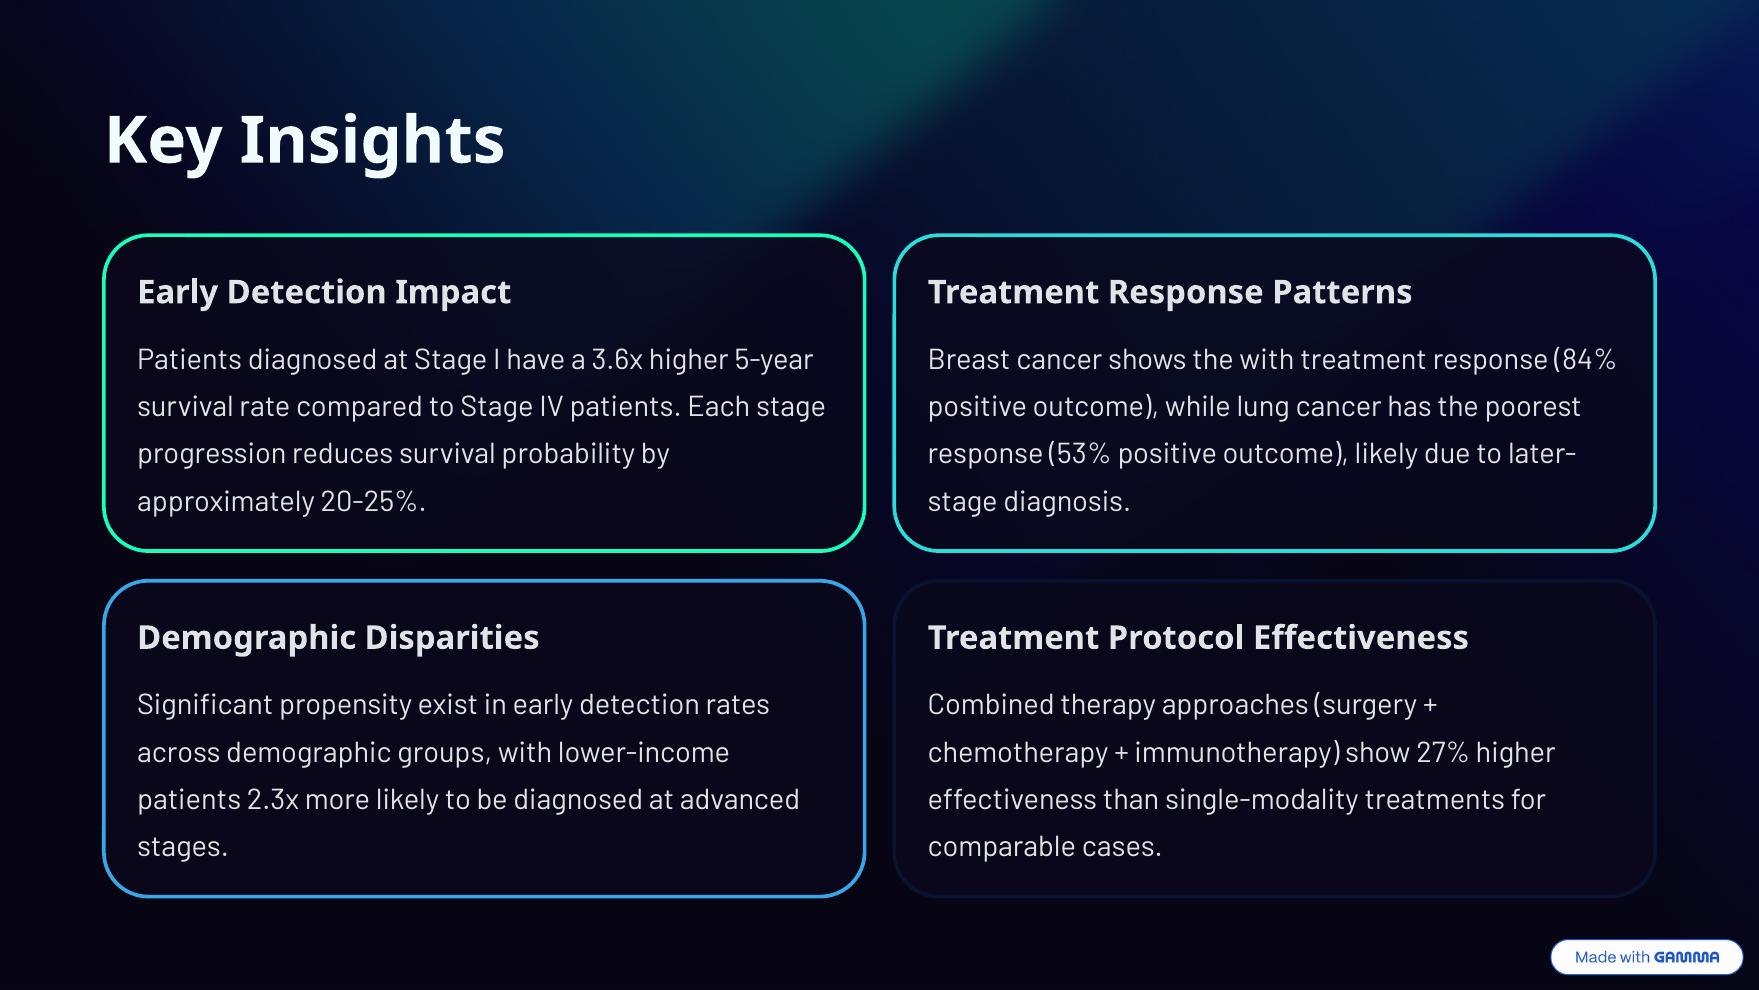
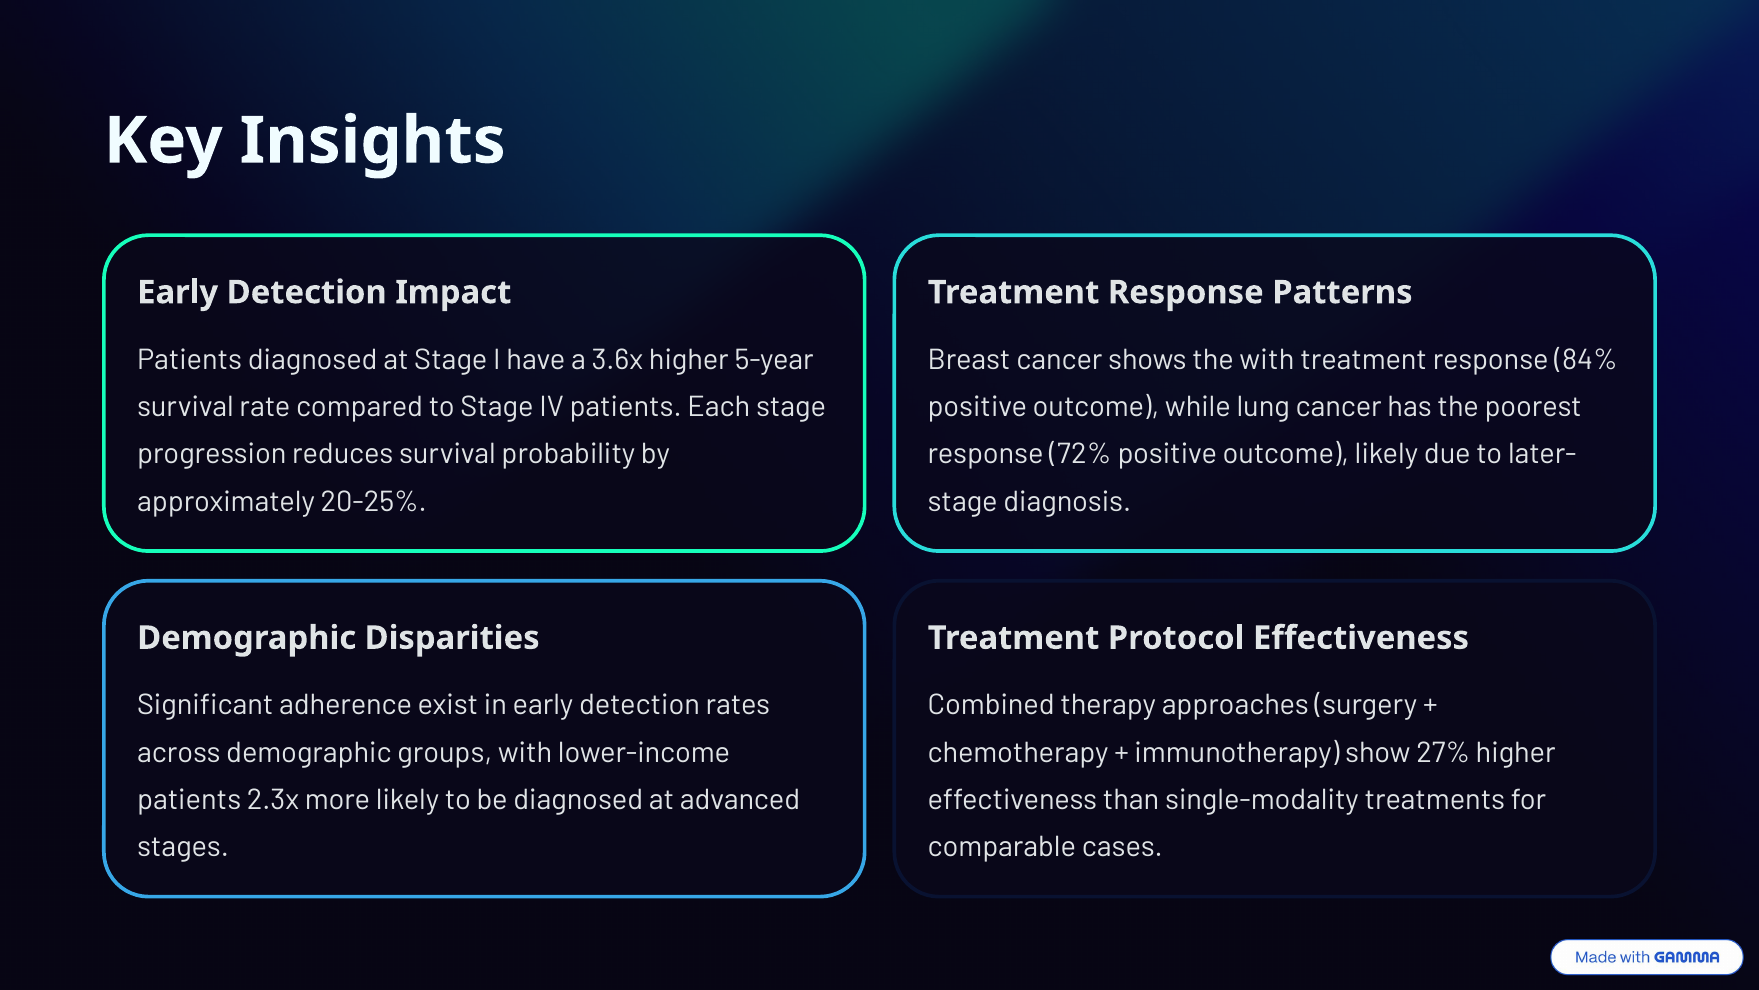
53%: 53% -> 72% (1080, 454)
propensity: propensity -> adherence (346, 705)
